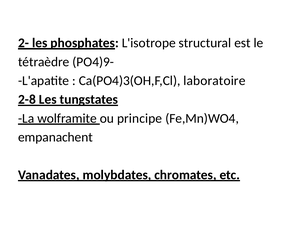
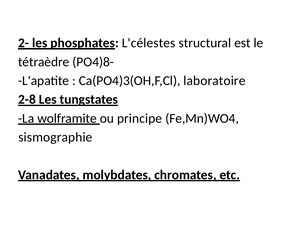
L'isotrope: L'isotrope -> L'célestes (149, 43)
PO4)9-: PO4)9- -> PO4)8- (93, 62)
empanachent: empanachent -> sismographie (55, 137)
